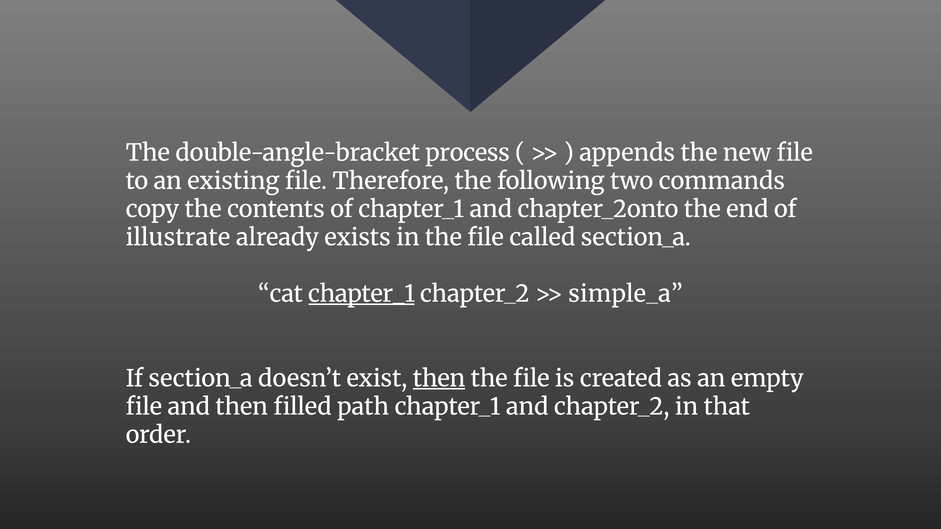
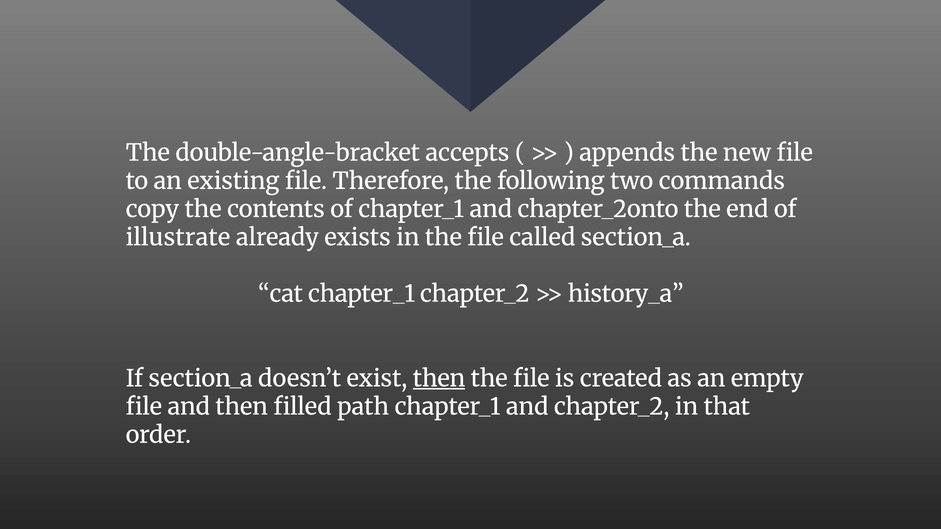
process: process -> accepts (467, 153)
chapter_1 underline: present -> none (361, 294)
simple_a: simple_a -> history_a (626, 294)
